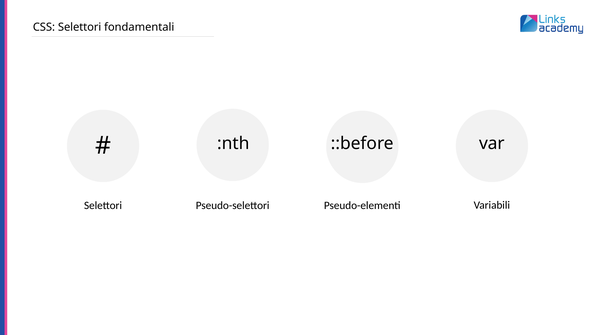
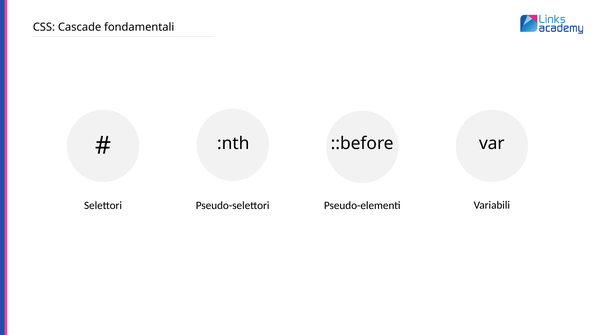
CSS Selettori: Selettori -> Cascade (80, 27)
